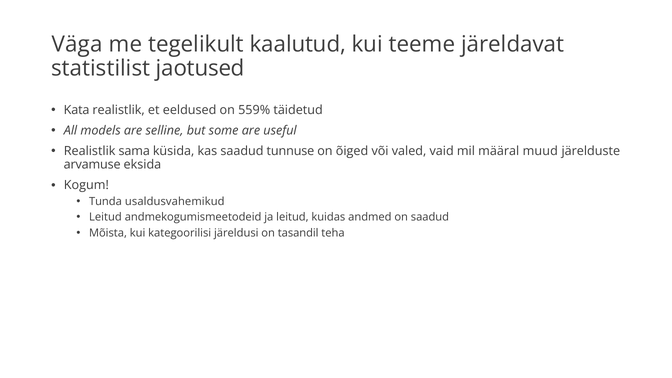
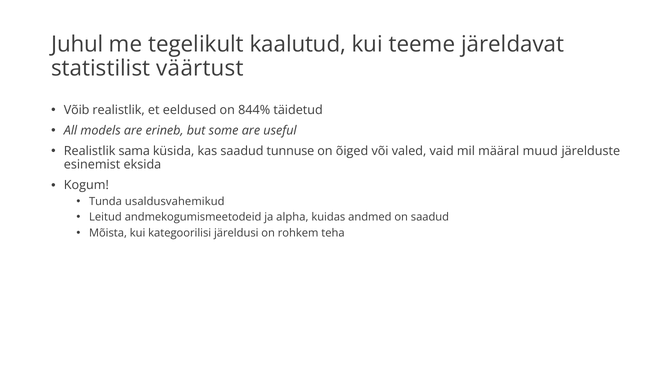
Väga: Väga -> Juhul (77, 44)
jaotused: jaotused -> väärtust (200, 69)
Kata: Kata -> Võib (77, 110)
559%: 559% -> 844% (254, 110)
selline: selline -> erineb (165, 130)
arvamuse: arvamuse -> esinemist (92, 165)
ja leitud: leitud -> alpha (292, 217)
tasandil: tasandil -> rohkem (298, 233)
